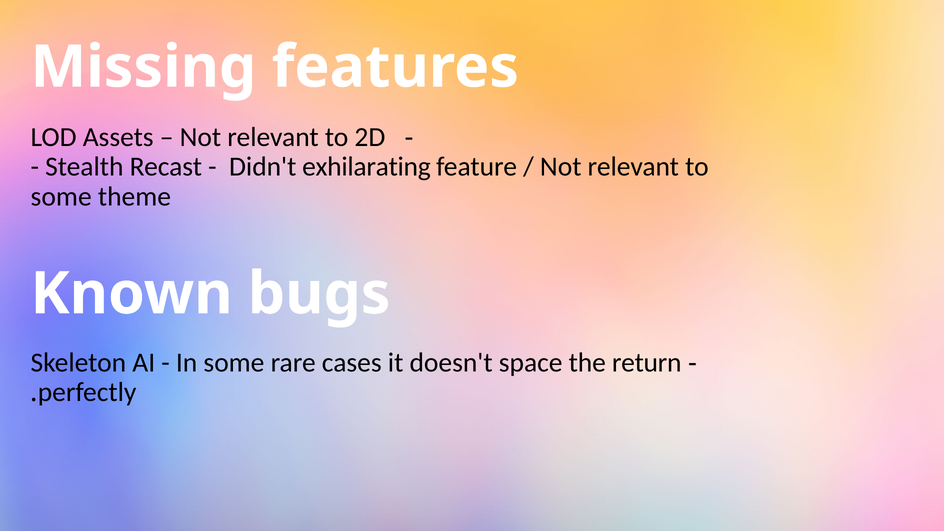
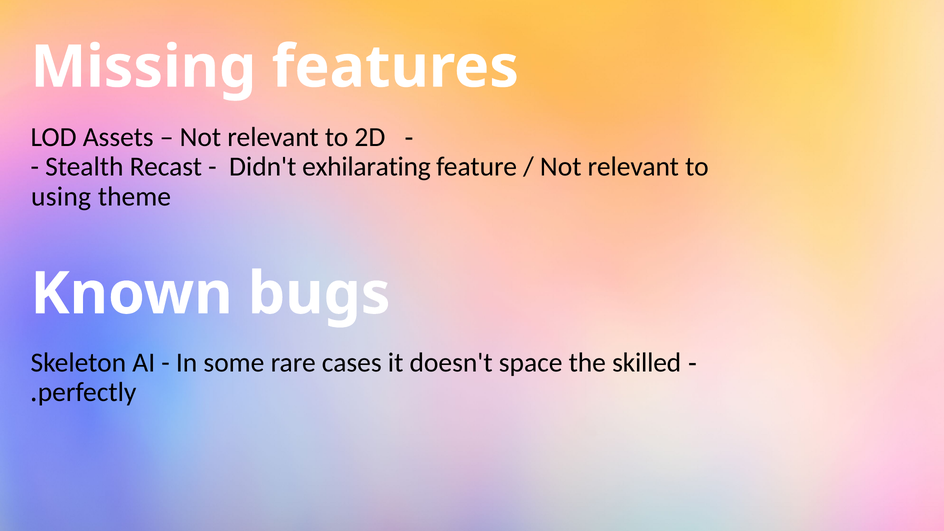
some: some -> using (61, 196)
return: return -> skilled (647, 362)
